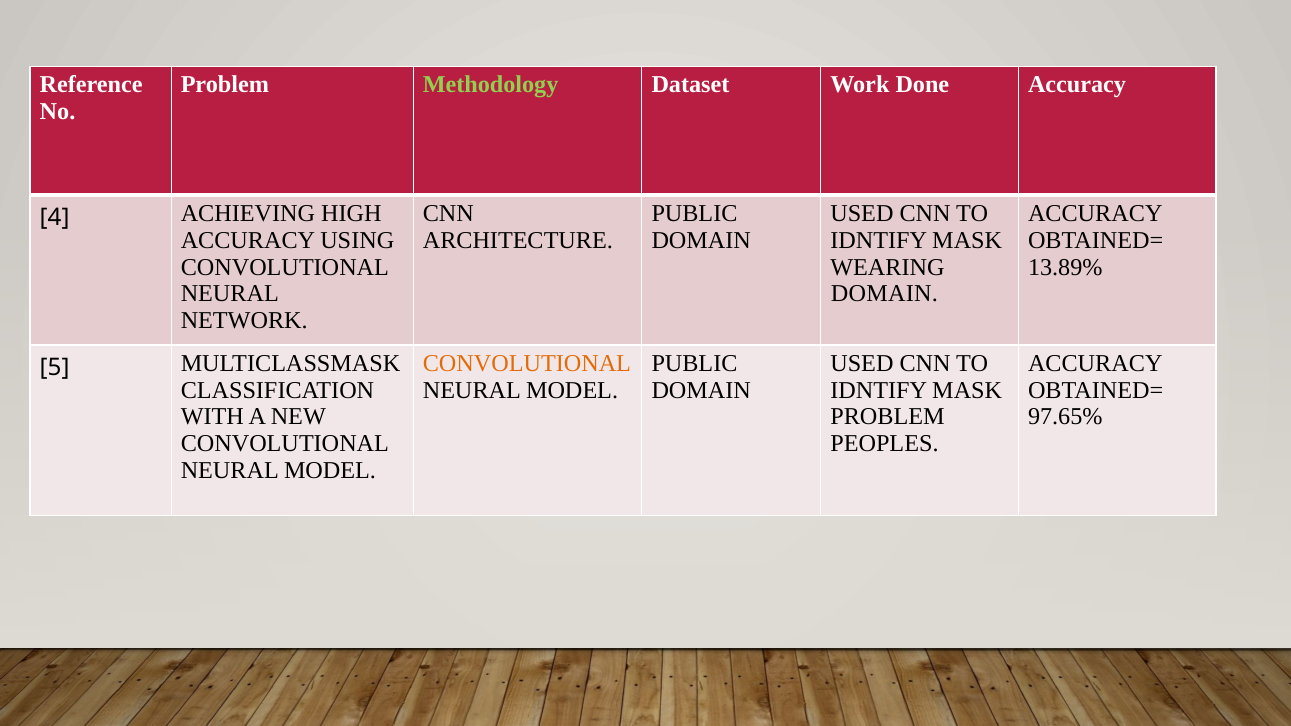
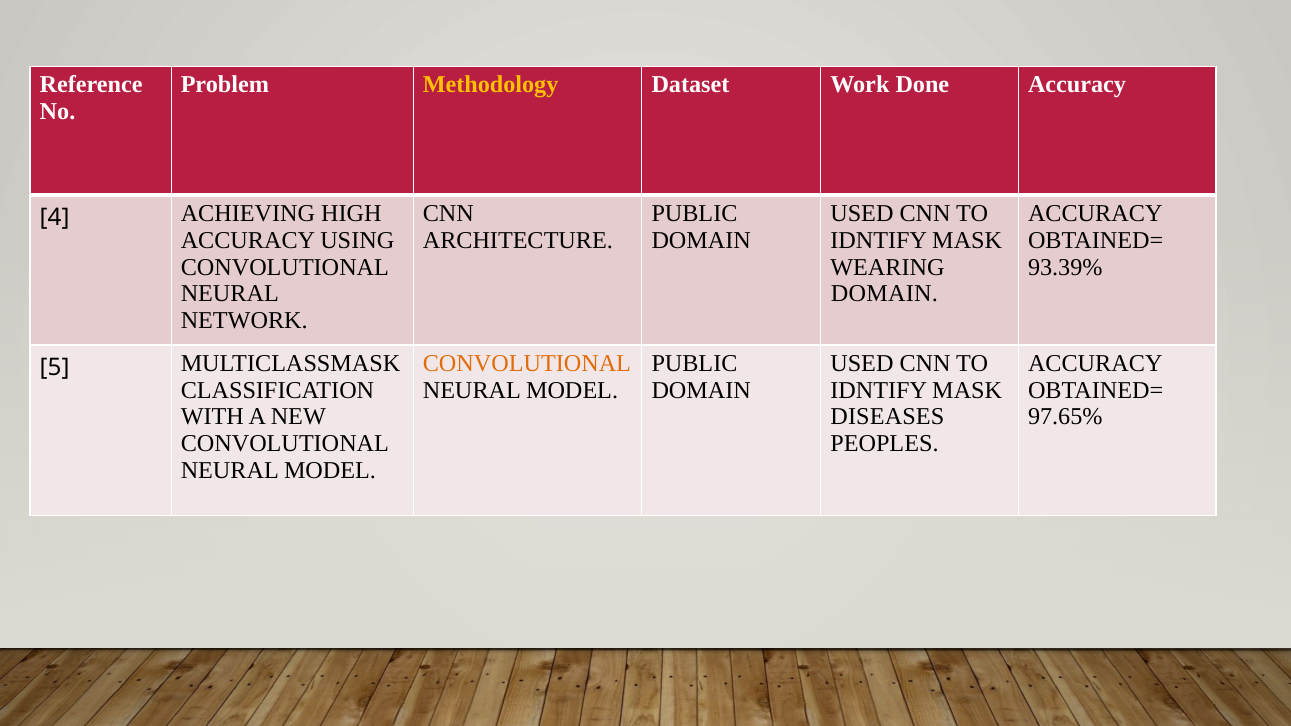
Methodology colour: light green -> yellow (491, 85)
13.89%: 13.89% -> 93.39% (1065, 267)
PROBLEM: PROBLEM -> DISEASES (887, 417)
